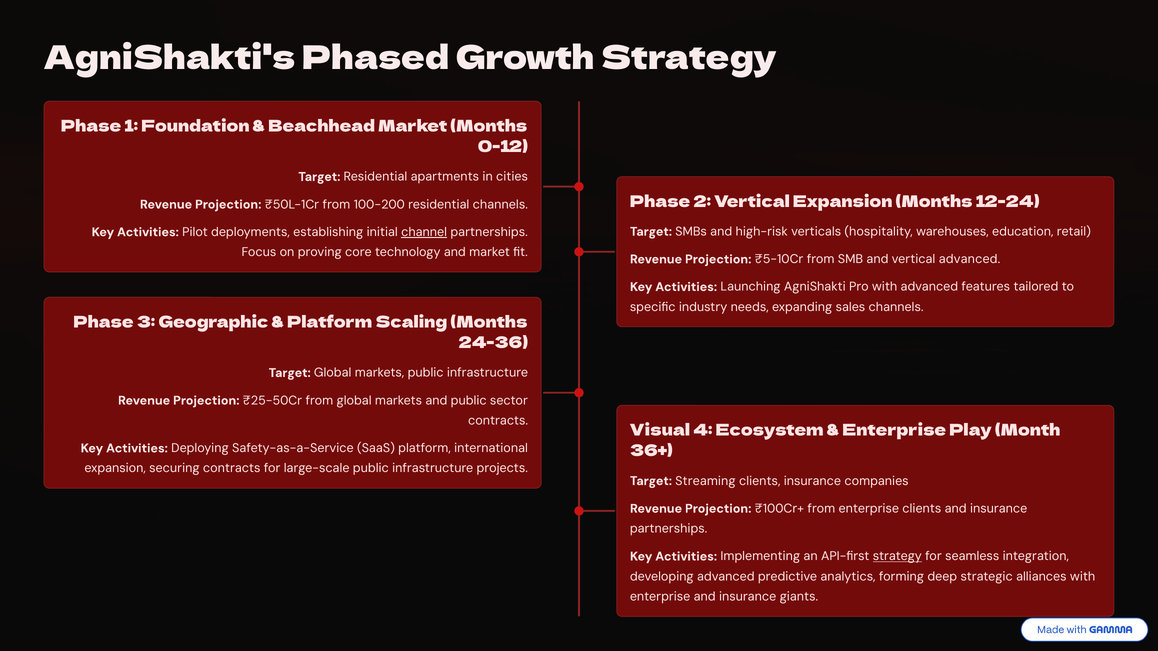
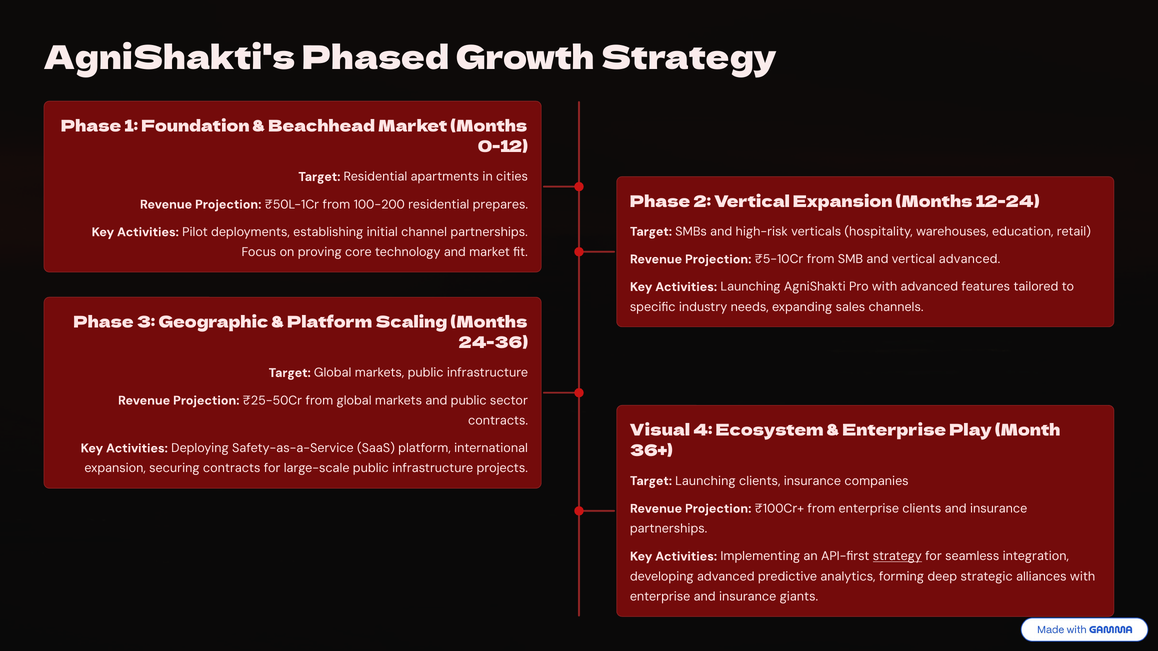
residential channels: channels -> prepares (500, 205)
channel underline: present -> none (424, 232)
Target Streaming: Streaming -> Launching (705, 481)
